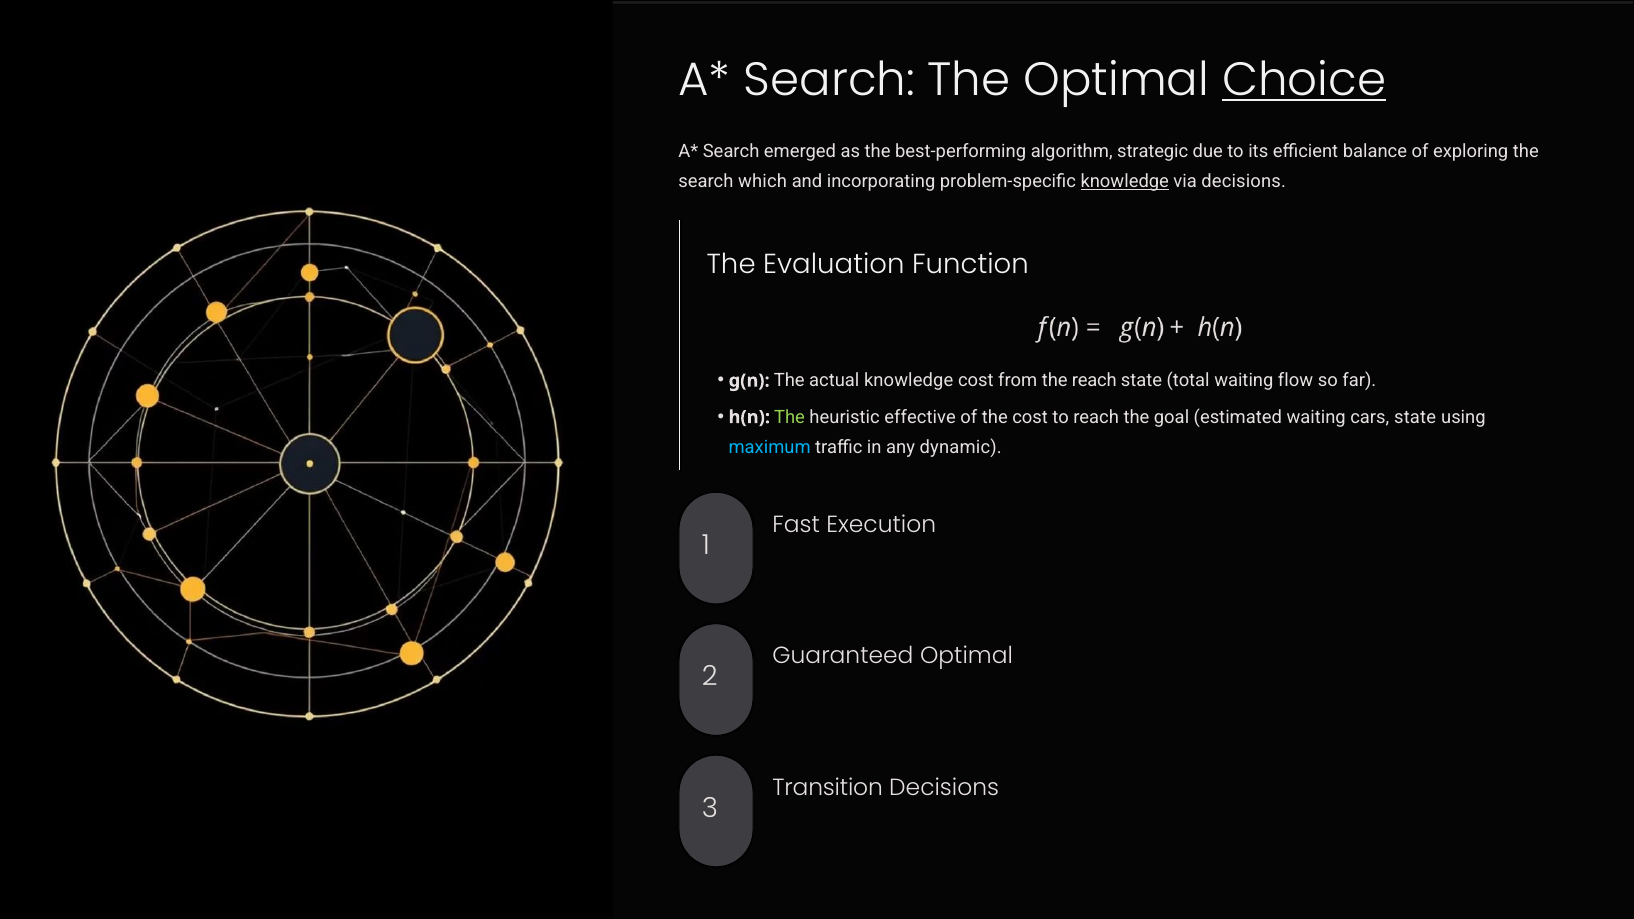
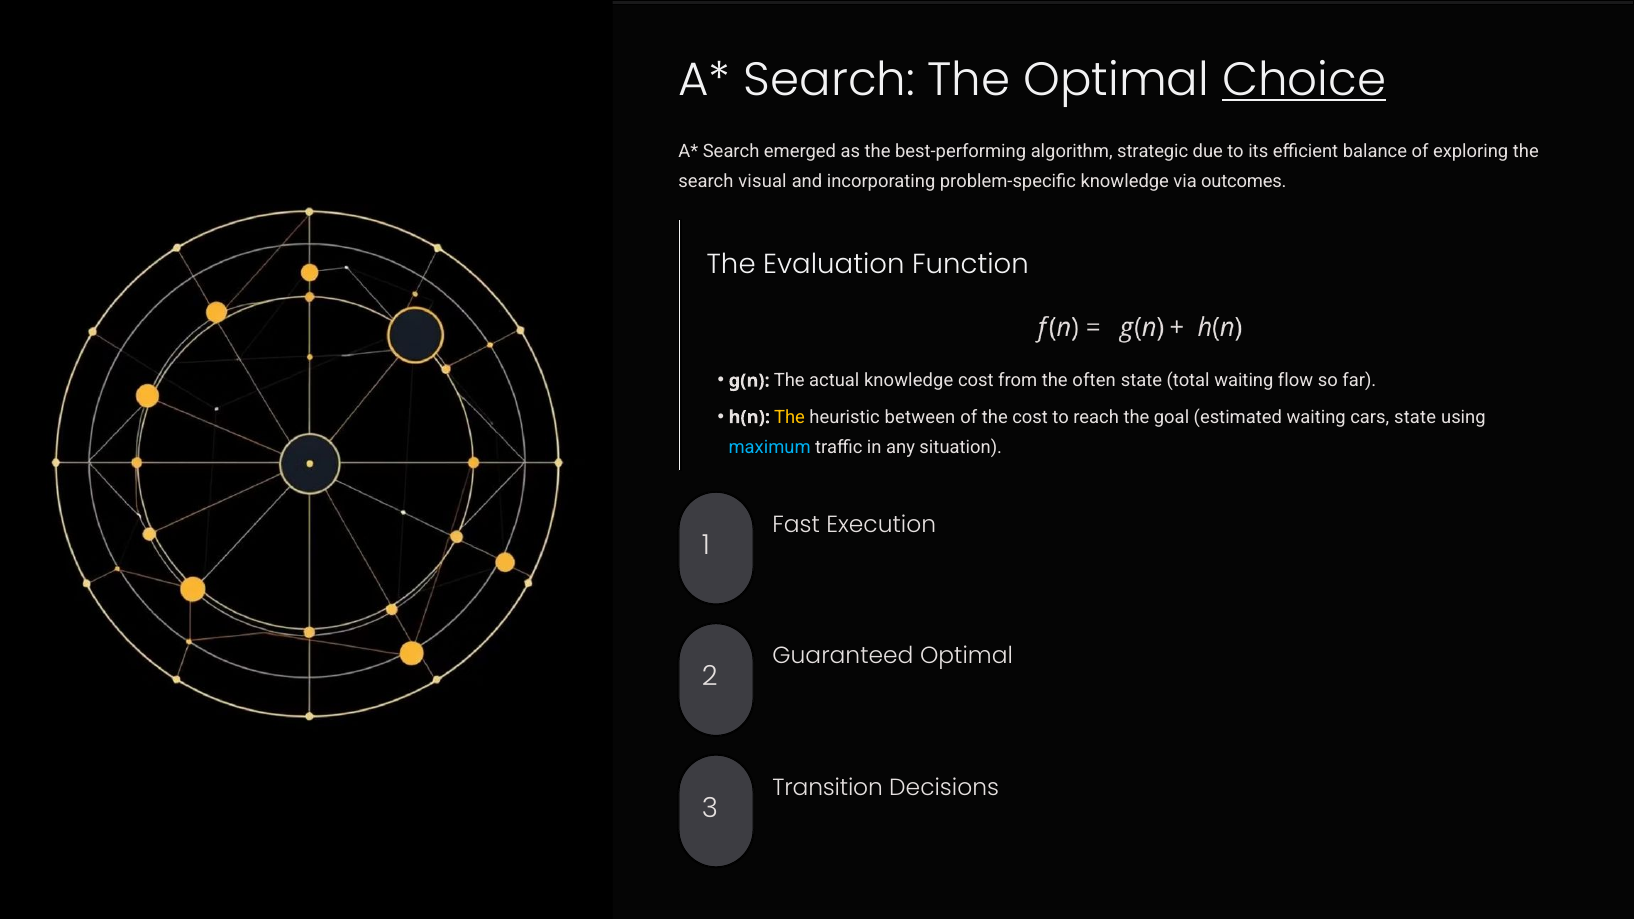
which: which -> visual (763, 181)
knowledge underline: present -> none (1125, 181)
via decisions: decisions -> outcomes (1244, 181)
the reach: reach -> often (1094, 381)
The colour: light green -> yellow (789, 417)
effective: effective -> between (920, 417)
dynamic: dynamic -> situation (961, 447)
